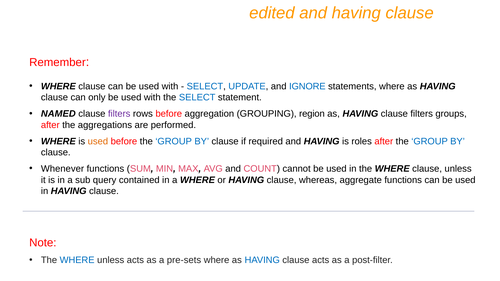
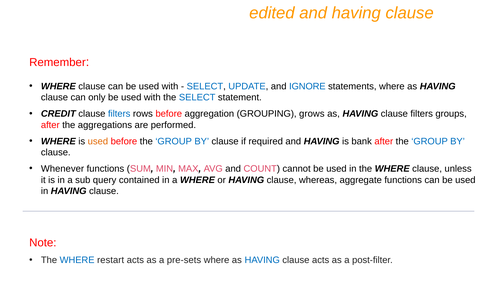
NAMED: NAMED -> CREDIT (58, 114)
filters colour: purple -> blue (119, 114)
region: region -> grows (312, 114)
roles: roles -> bank (362, 141)
WHERE unless: unless -> restart (111, 260)
